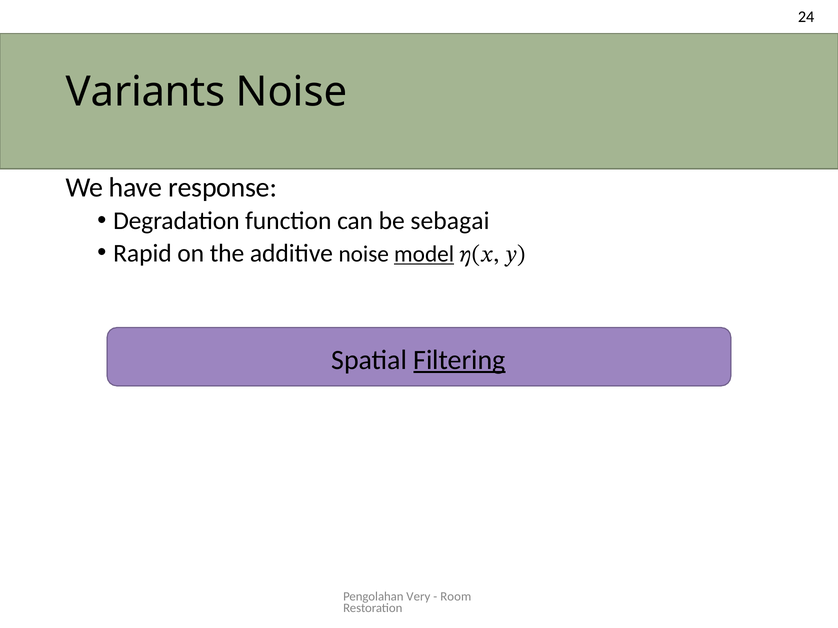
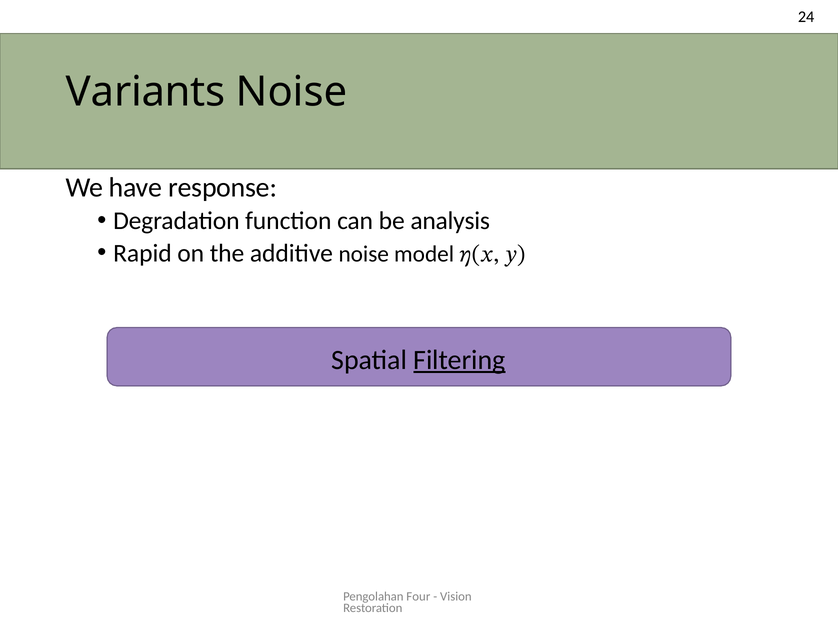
sebagai: sebagai -> analysis (450, 221)
model underline: present -> none (424, 254)
Very: Very -> Four (418, 597)
Room: Room -> Vision (456, 597)
